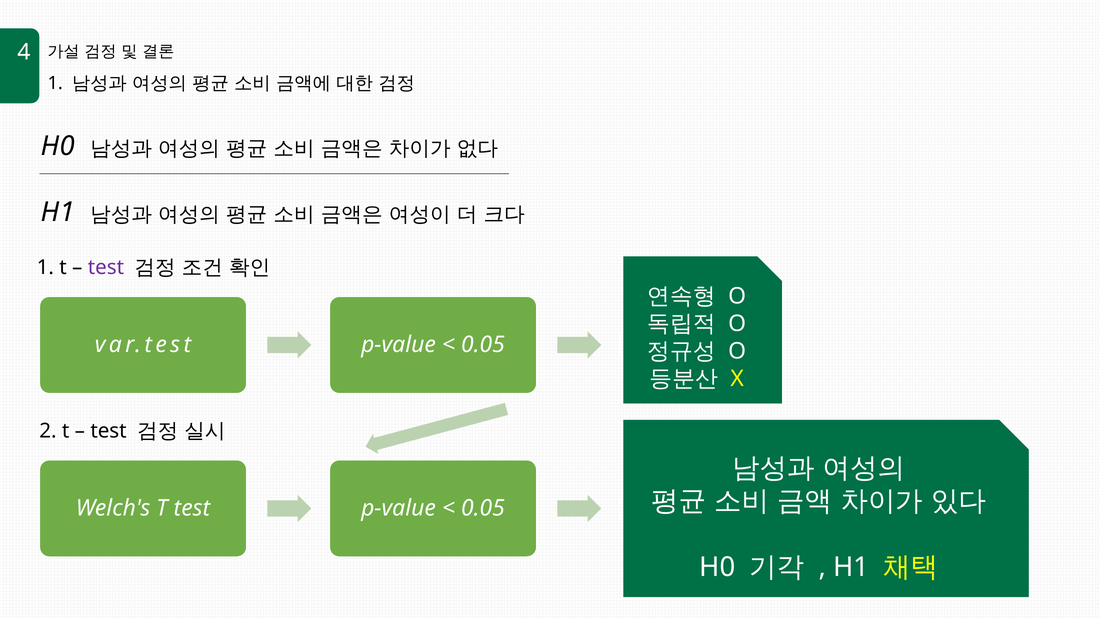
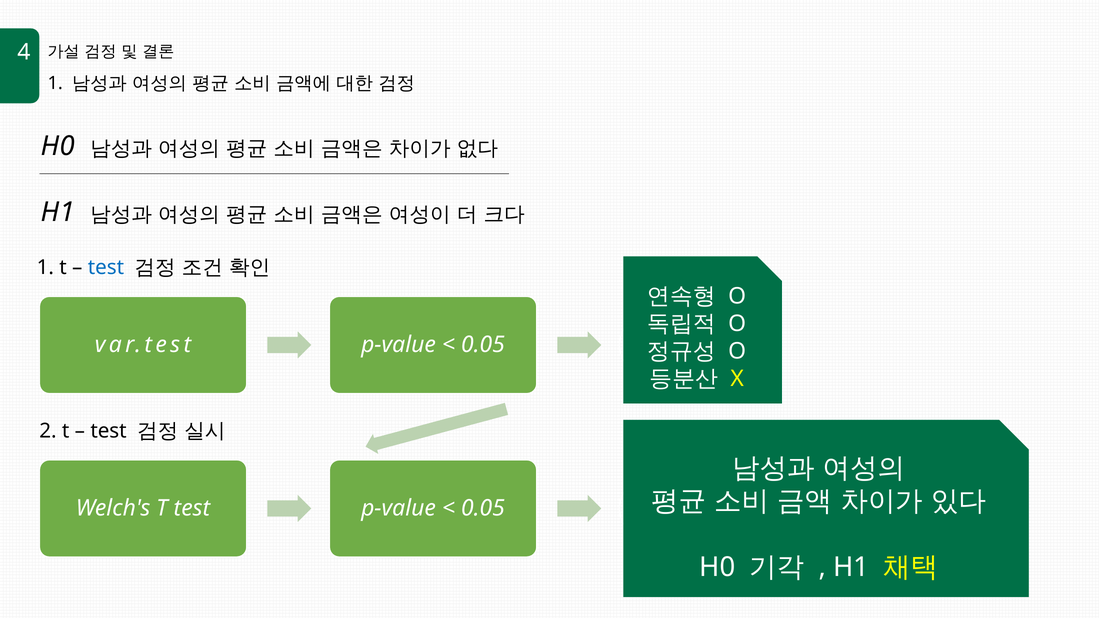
test colour: purple -> blue (106, 268)
